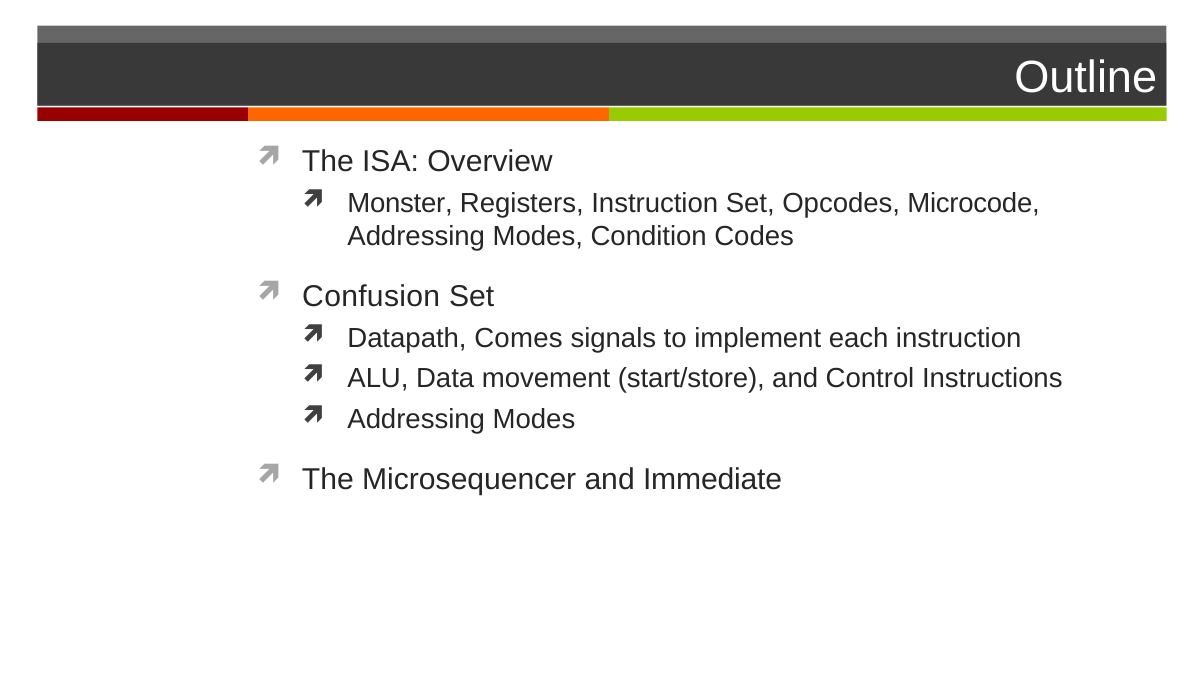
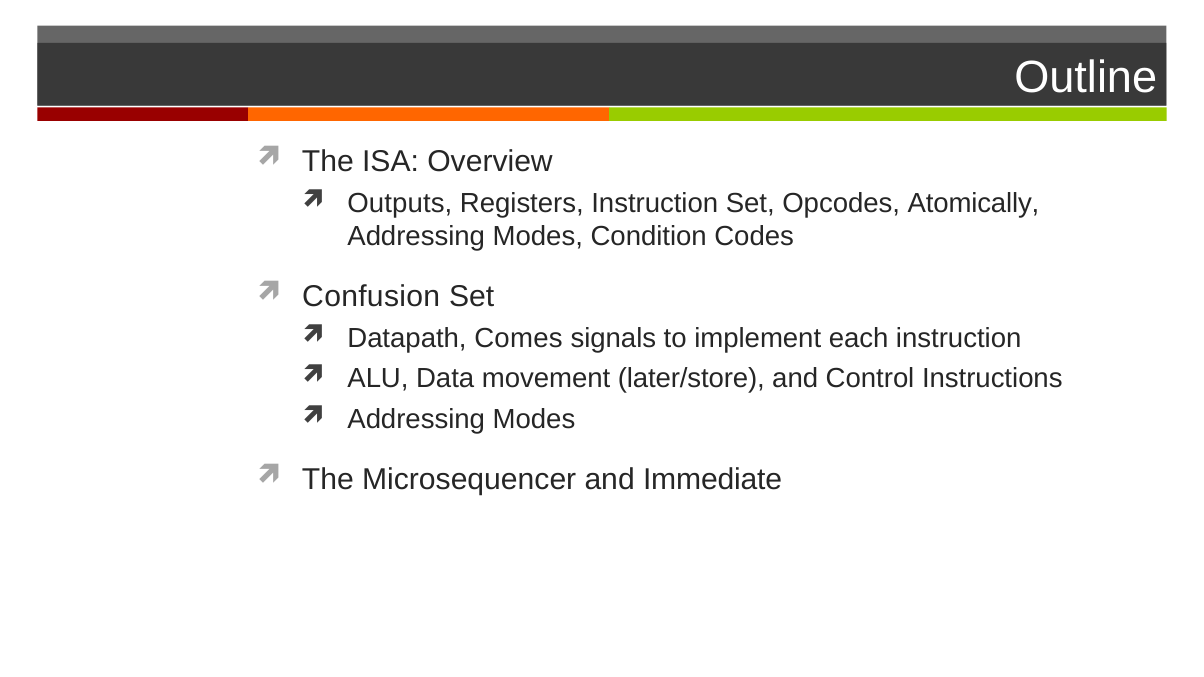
Monster: Monster -> Outputs (400, 203)
Microcode: Microcode -> Atomically (974, 203)
start/store: start/store -> later/store (691, 379)
